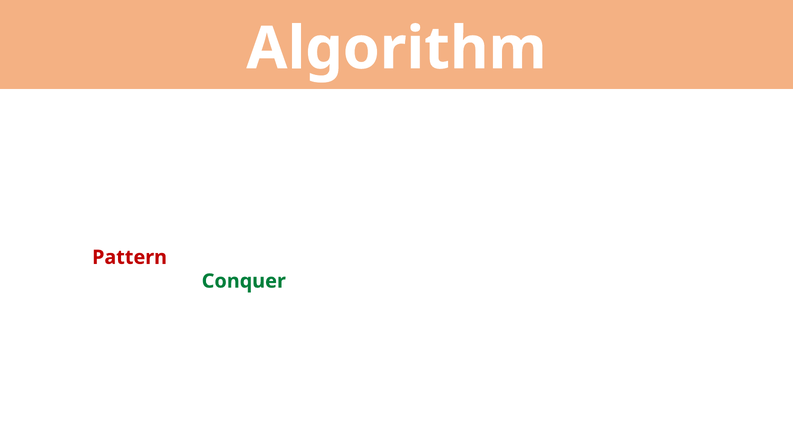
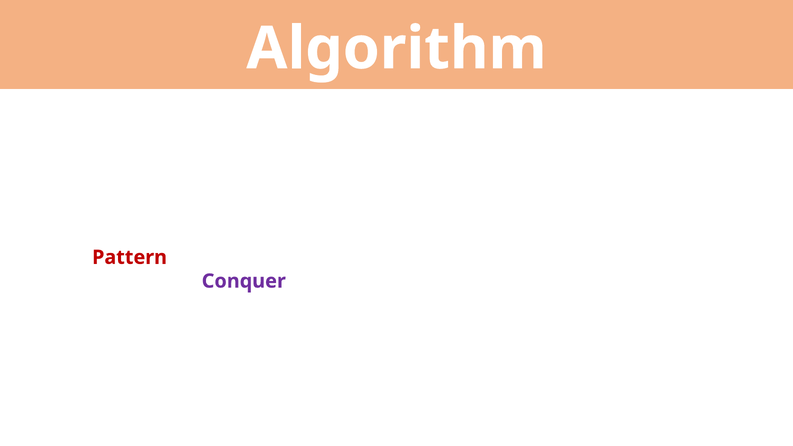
Conquer colour: green -> purple (244, 281)
